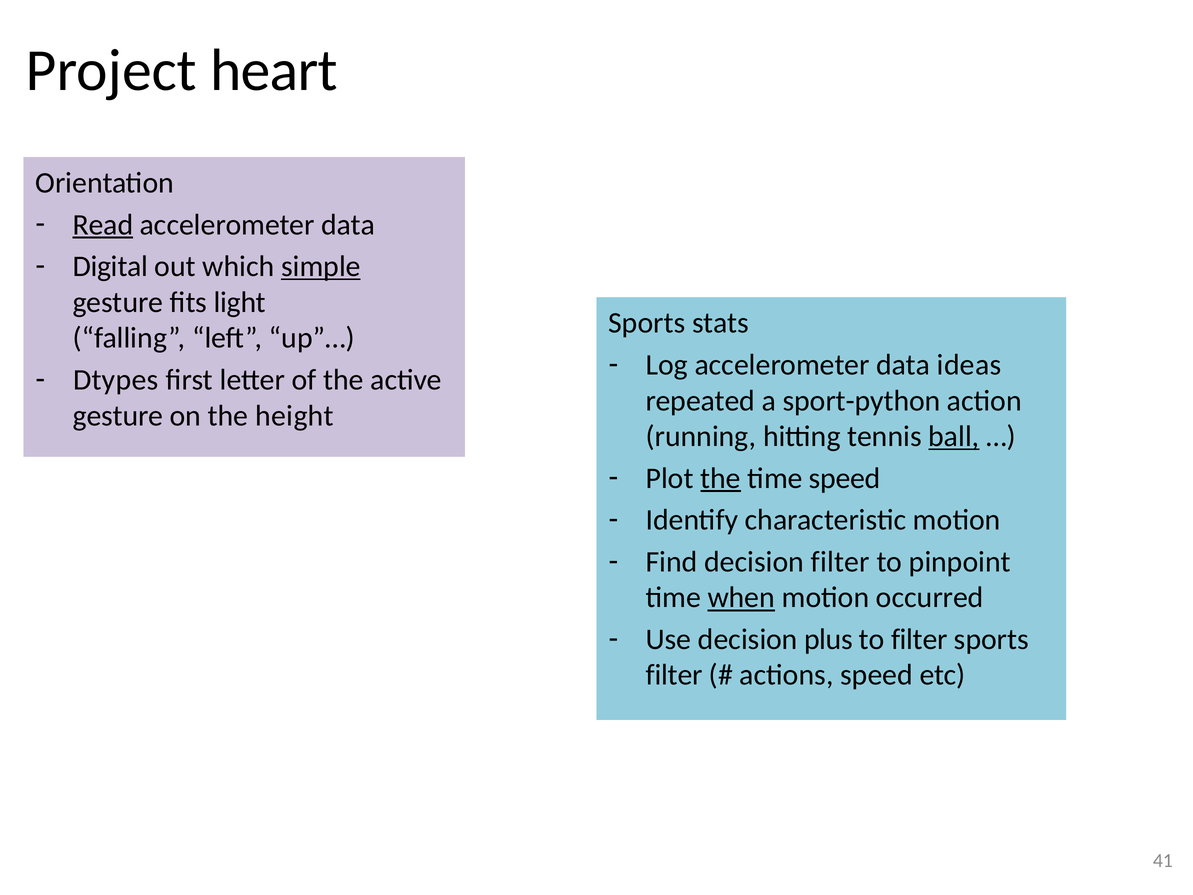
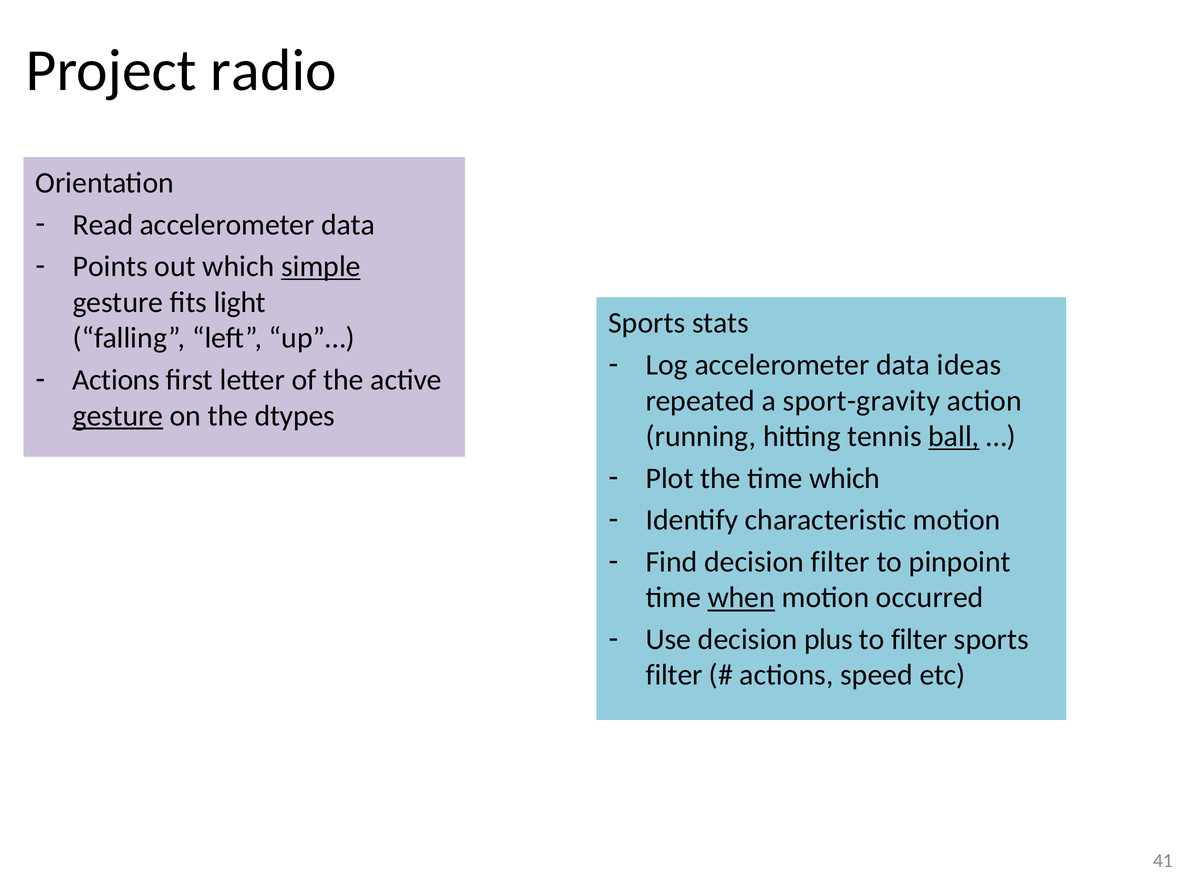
heart: heart -> radio (274, 71)
Read underline: present -> none (103, 225)
Digital: Digital -> Points (110, 266)
Dtypes: Dtypes -> Actions (116, 380)
sport-python: sport-python -> sport-gravity (861, 401)
gesture underline: none -> present (118, 416)
height: height -> dtypes (295, 416)
the underline: present -> none (721, 478)
time speed: speed -> which (845, 478)
